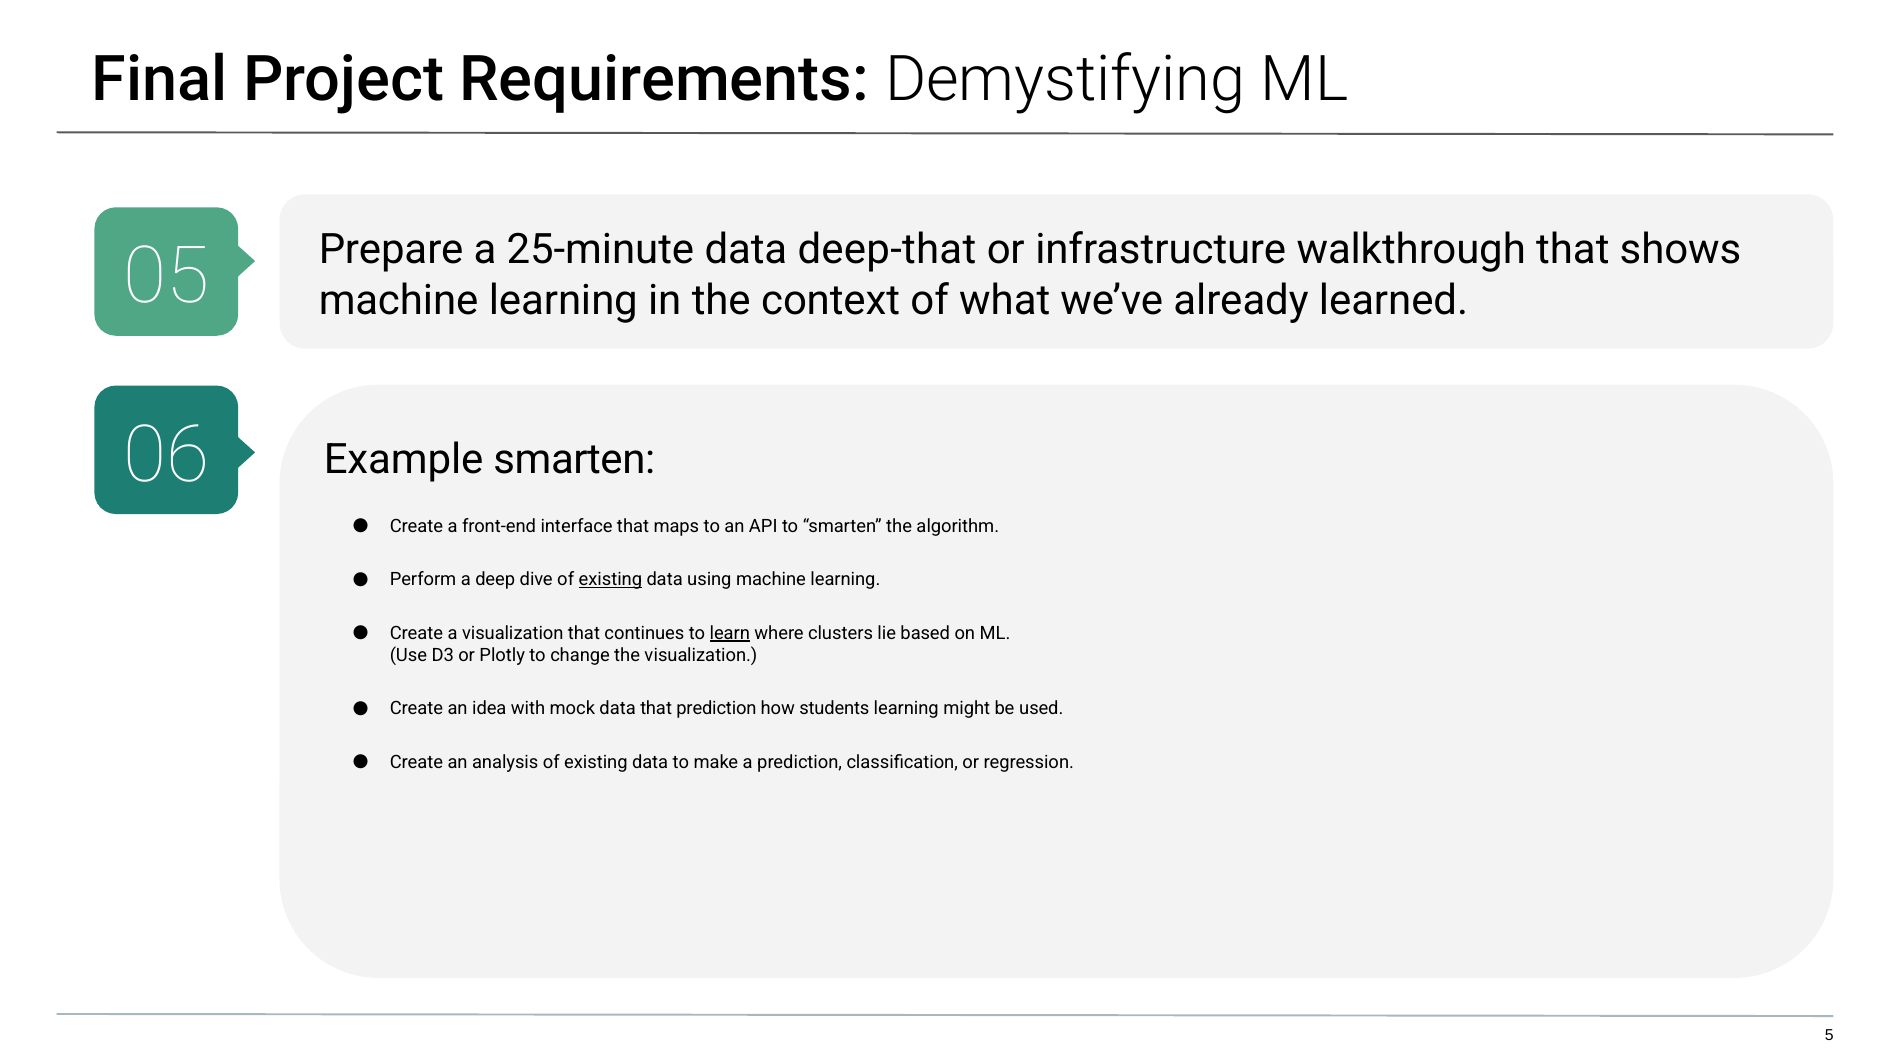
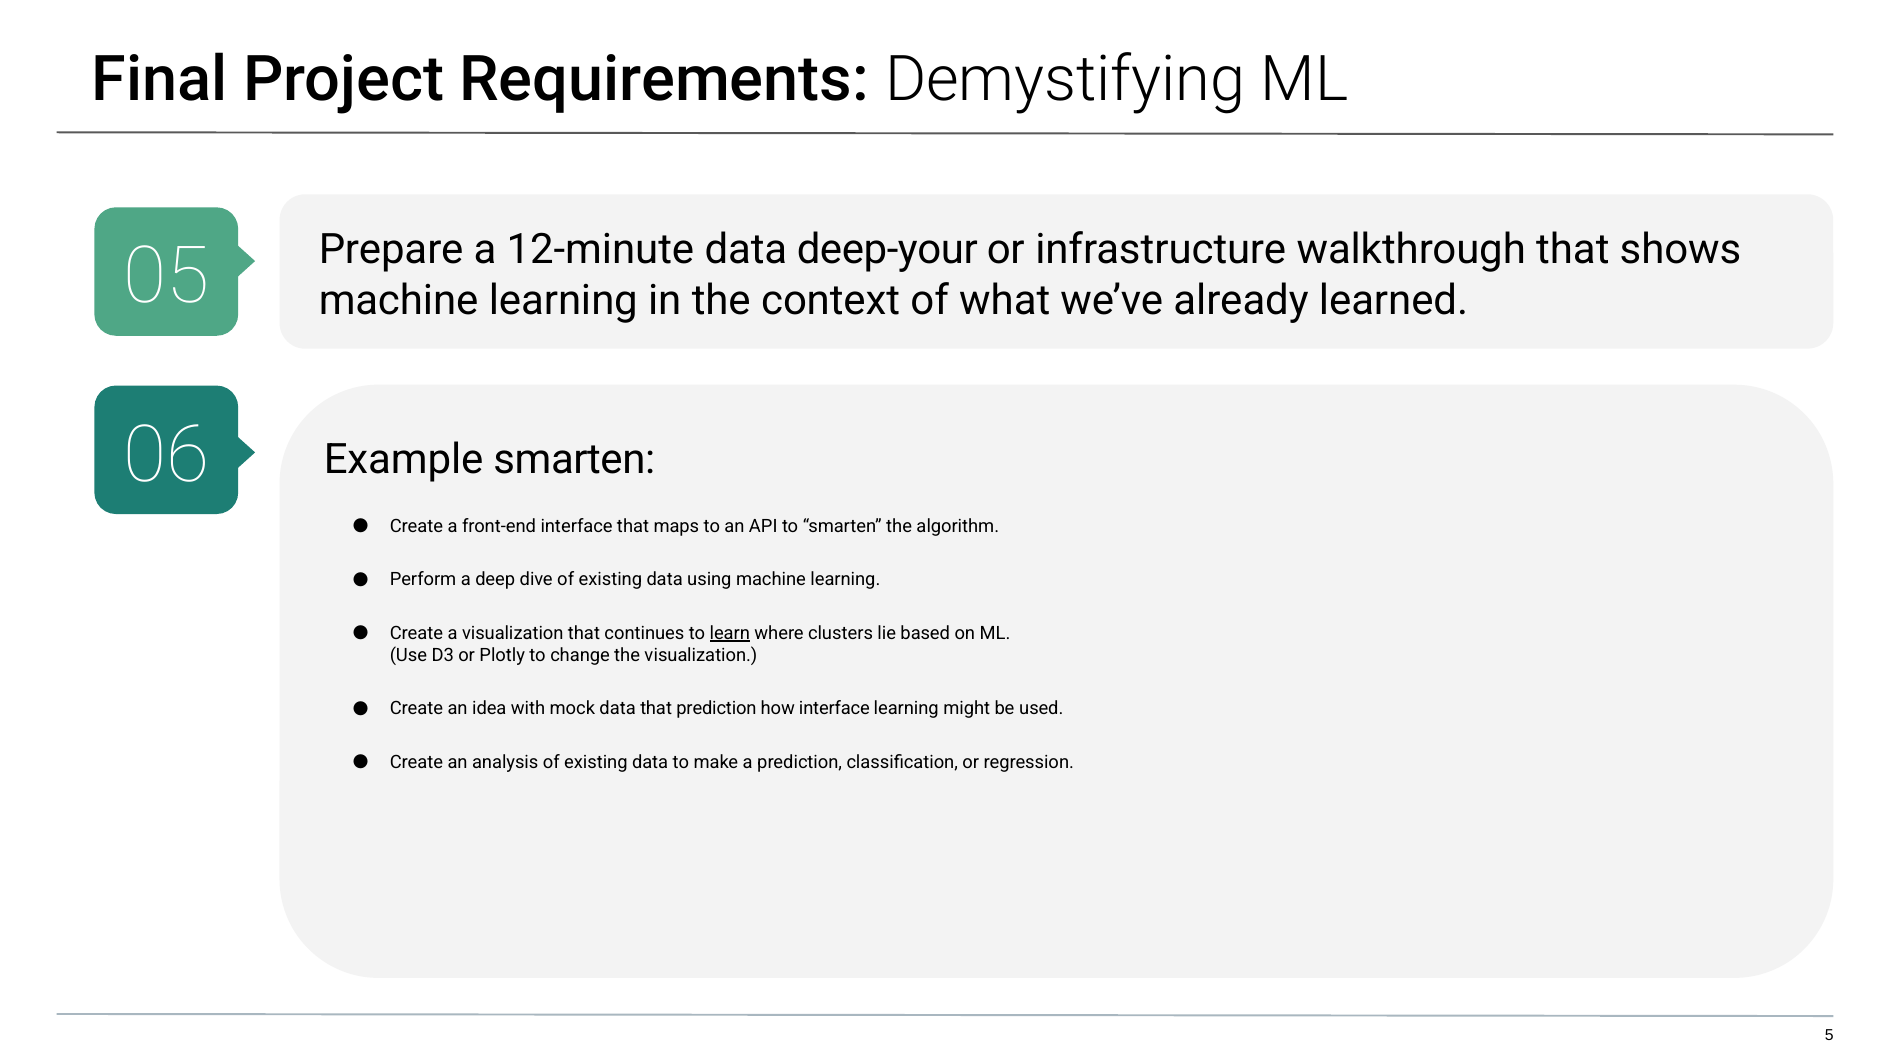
25-minute: 25-minute -> 12-minute (600, 250)
deep-that: deep-that -> deep-your (887, 250)
existing underline: present -> none (610, 580)
how students: students -> interface (834, 709)
